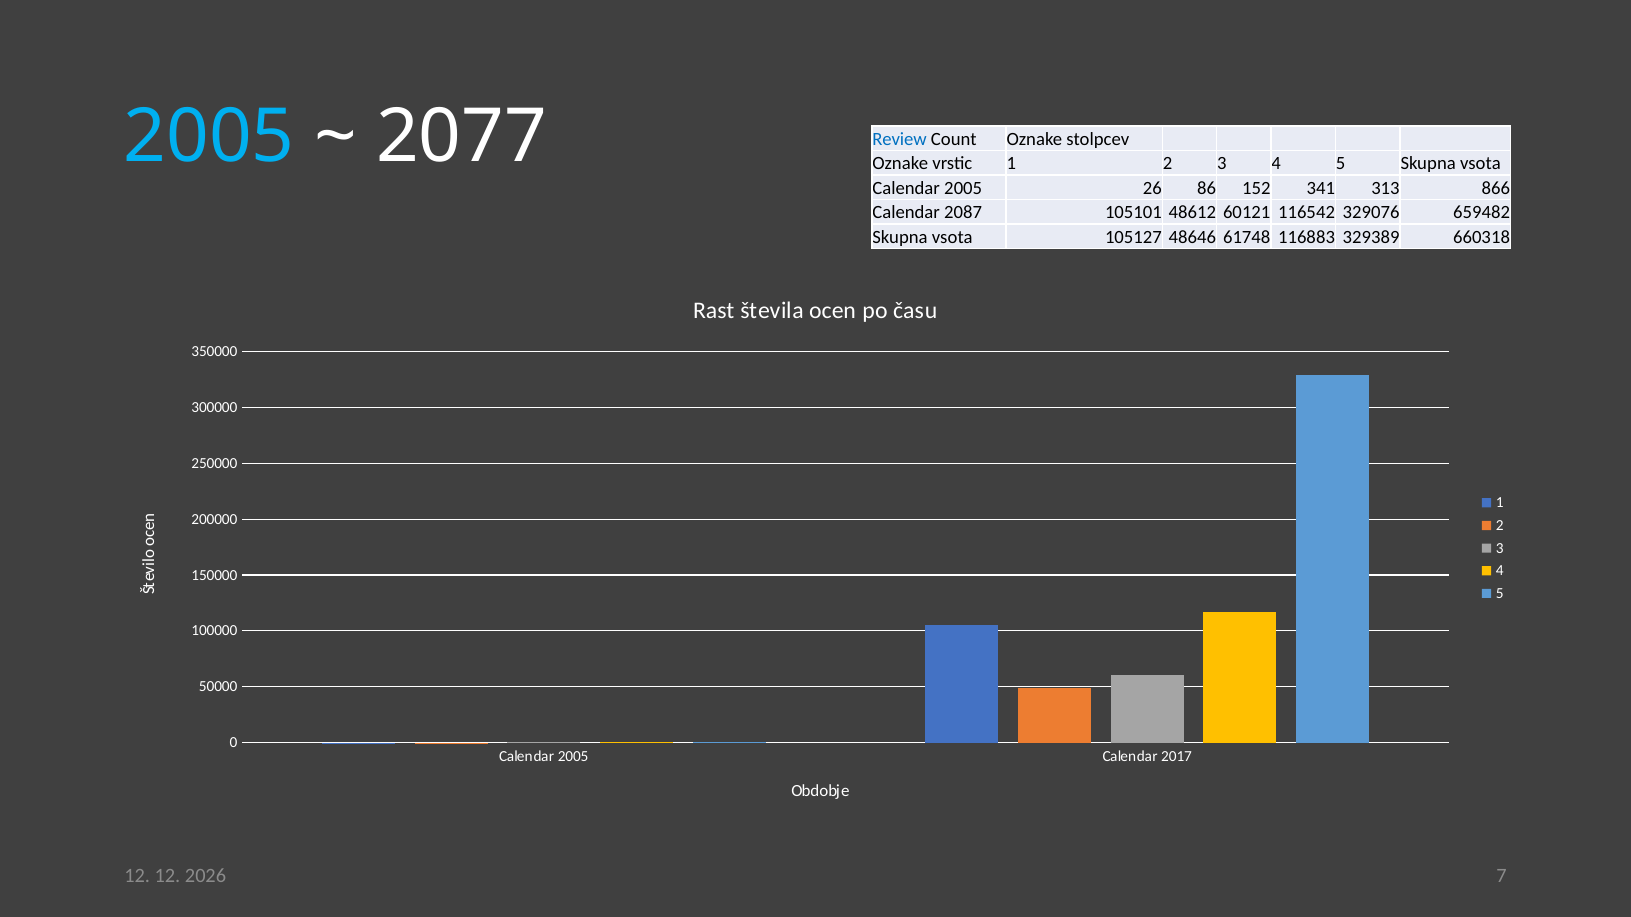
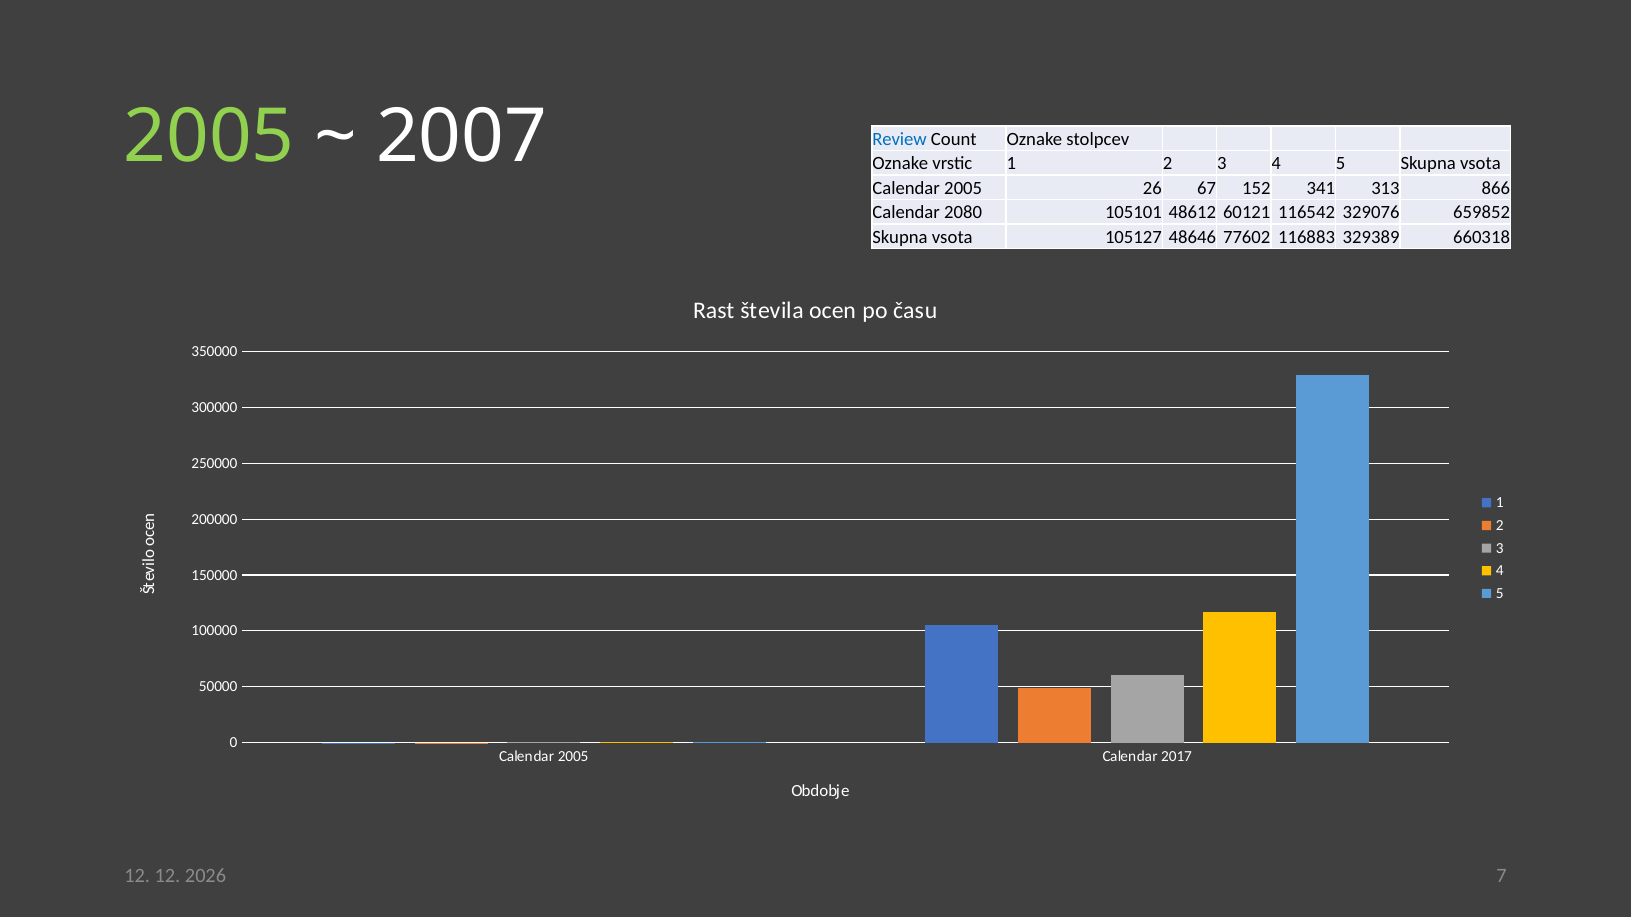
2005 colour: light blue -> light green (209, 137)
2077: 2077 -> 2007 (462, 137)
86: 86 -> 67 (1207, 188)
2087: 2087 -> 2080 (963, 213)
659482: 659482 -> 659852 (1482, 213)
61748: 61748 -> 77602 (1247, 237)
